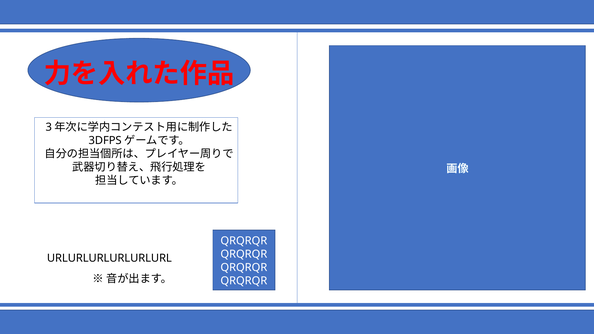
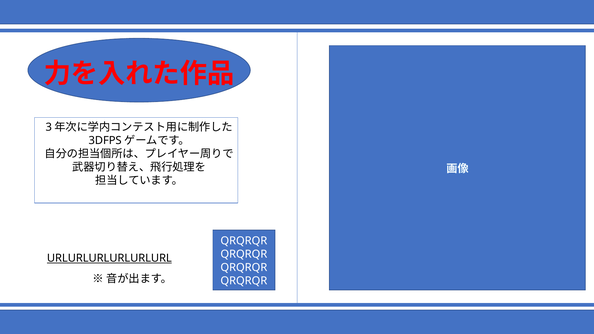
URLURLURLURLURLURL underline: none -> present (109, 258)
